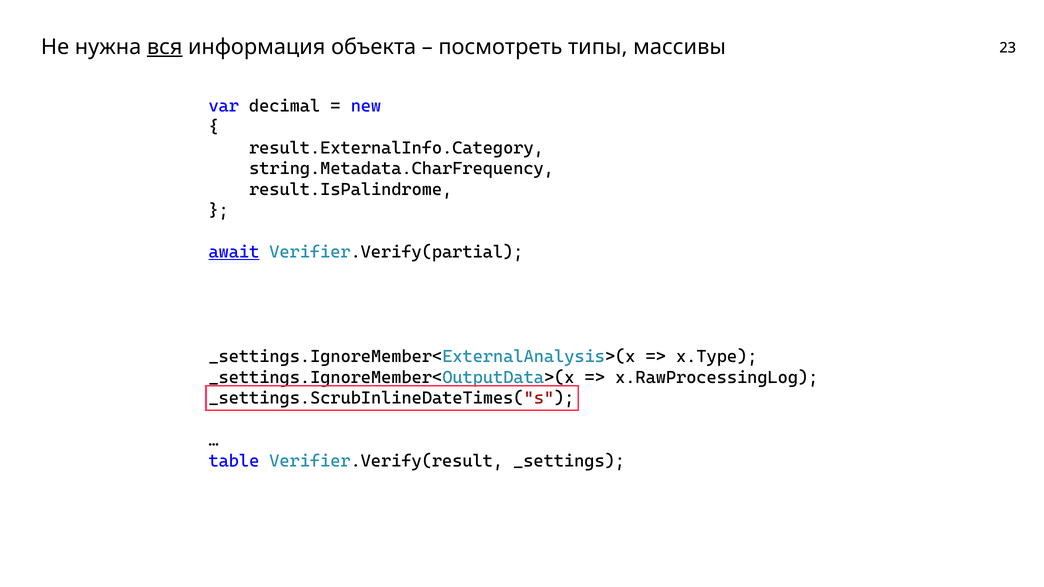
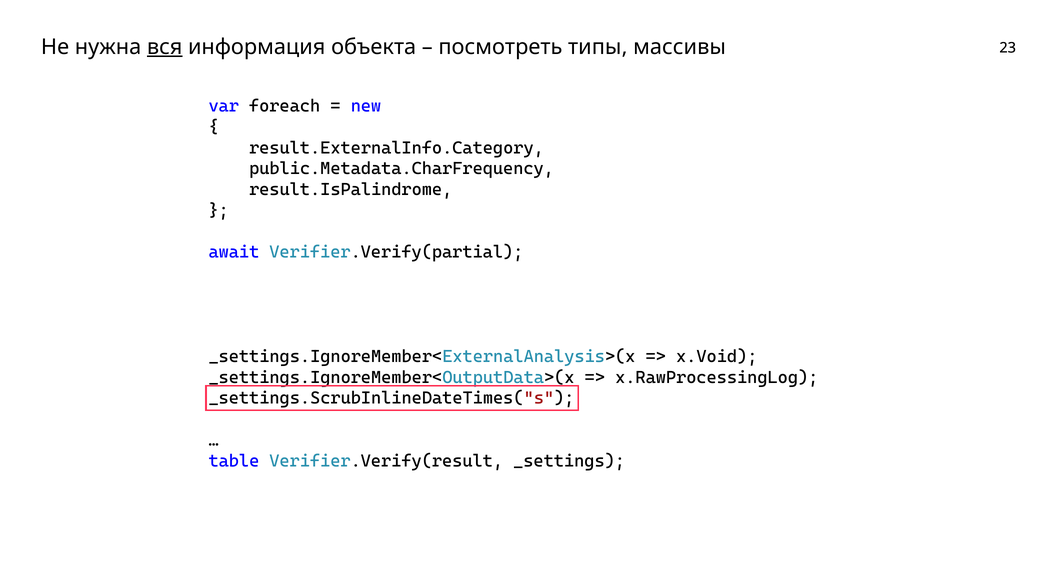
decimal: decimal -> foreach (285, 106)
string.Metadata.CharFrequency: string.Metadata.CharFrequency -> public.Metadata.CharFrequency (402, 169)
await underline: present -> none (234, 252)
x.Type: x.Type -> x.Void (717, 357)
